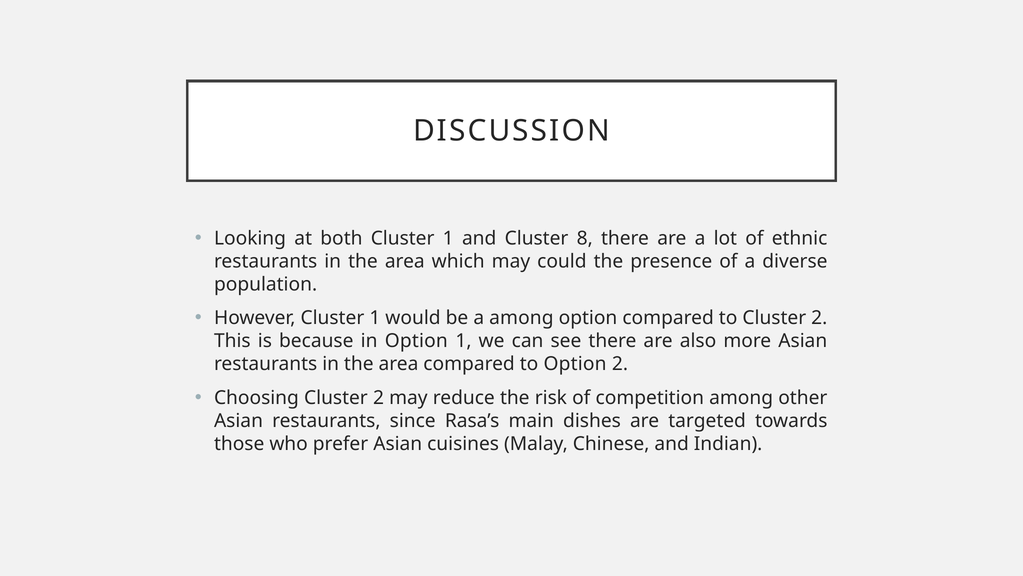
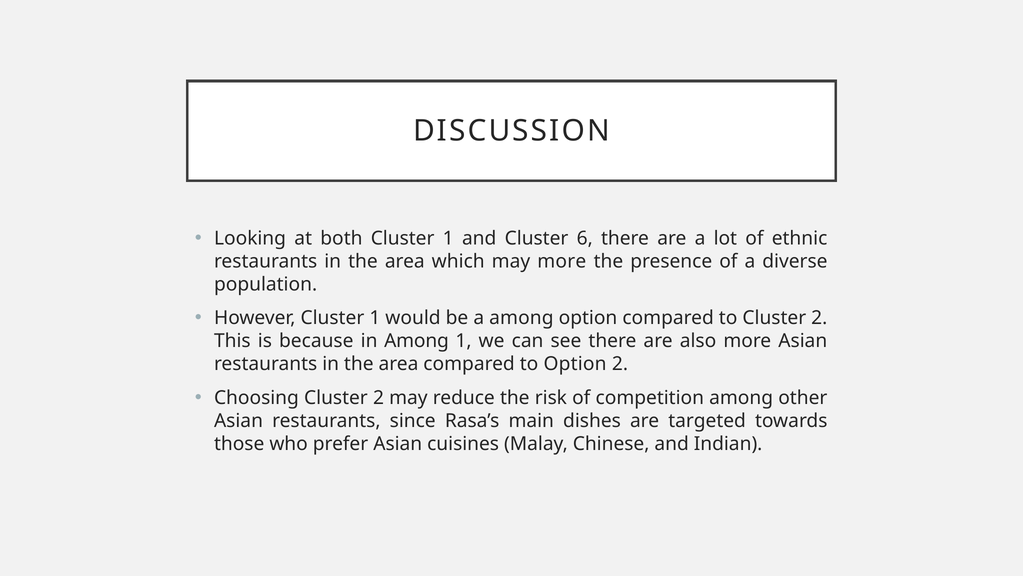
8: 8 -> 6 (585, 238)
may could: could -> more (562, 261)
in Option: Option -> Among (416, 341)
